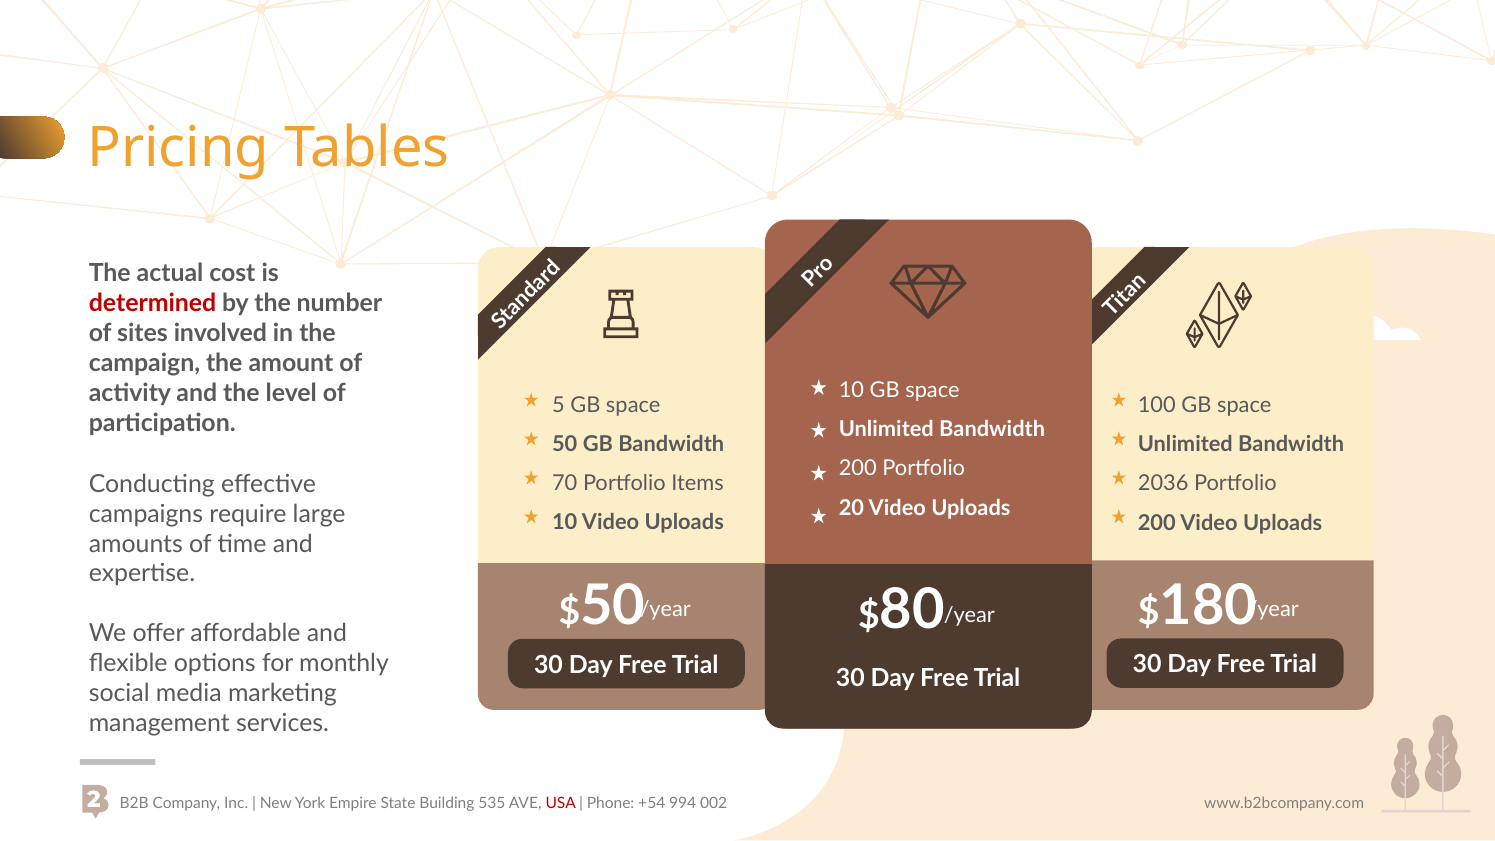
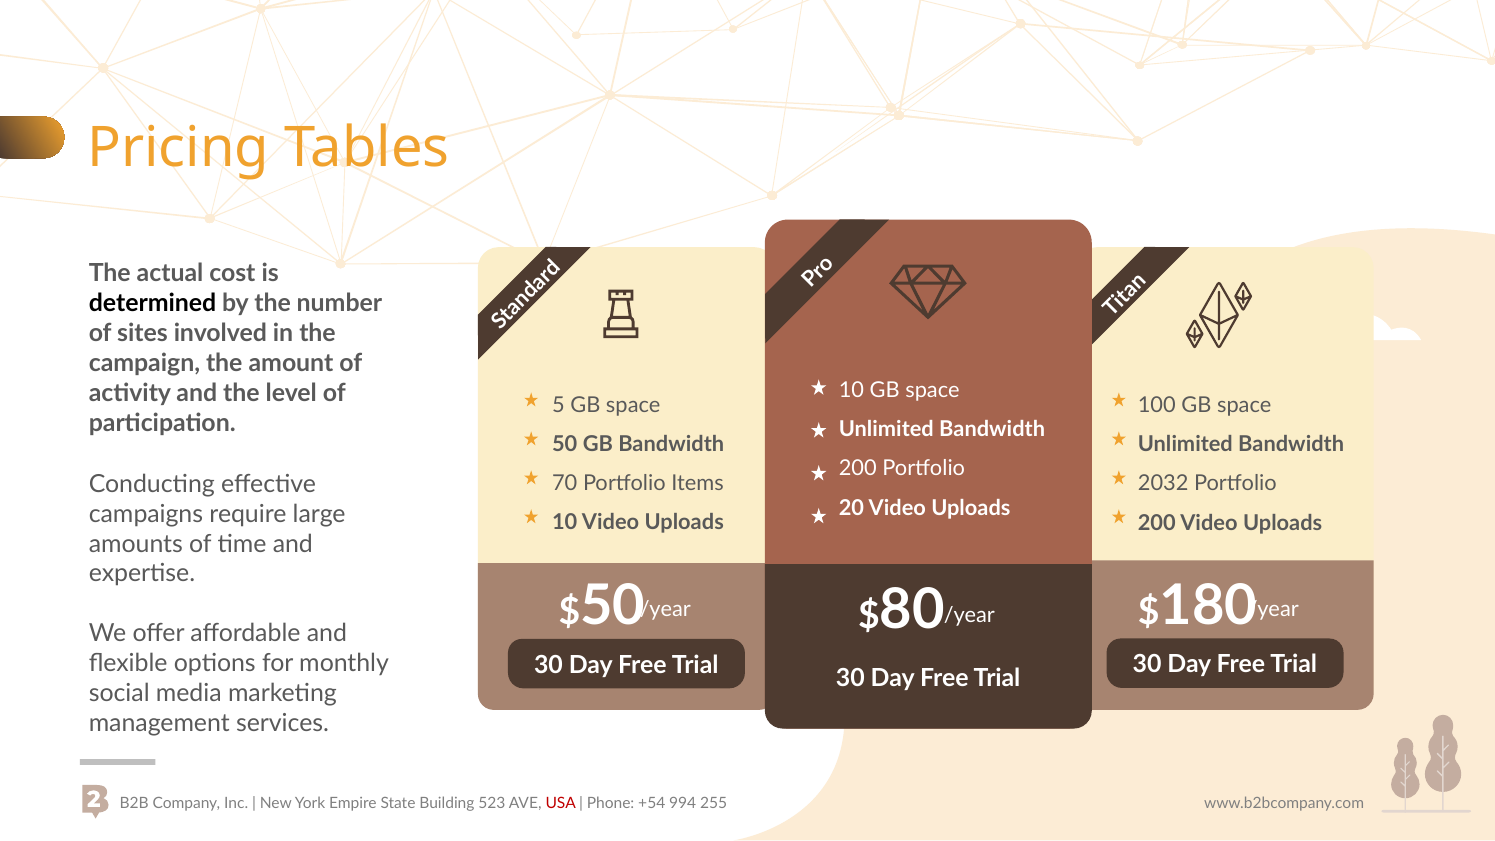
determined colour: red -> black (153, 304)
2036: 2036 -> 2032 (1163, 484)
535: 535 -> 523 (492, 803)
002: 002 -> 255 (714, 803)
